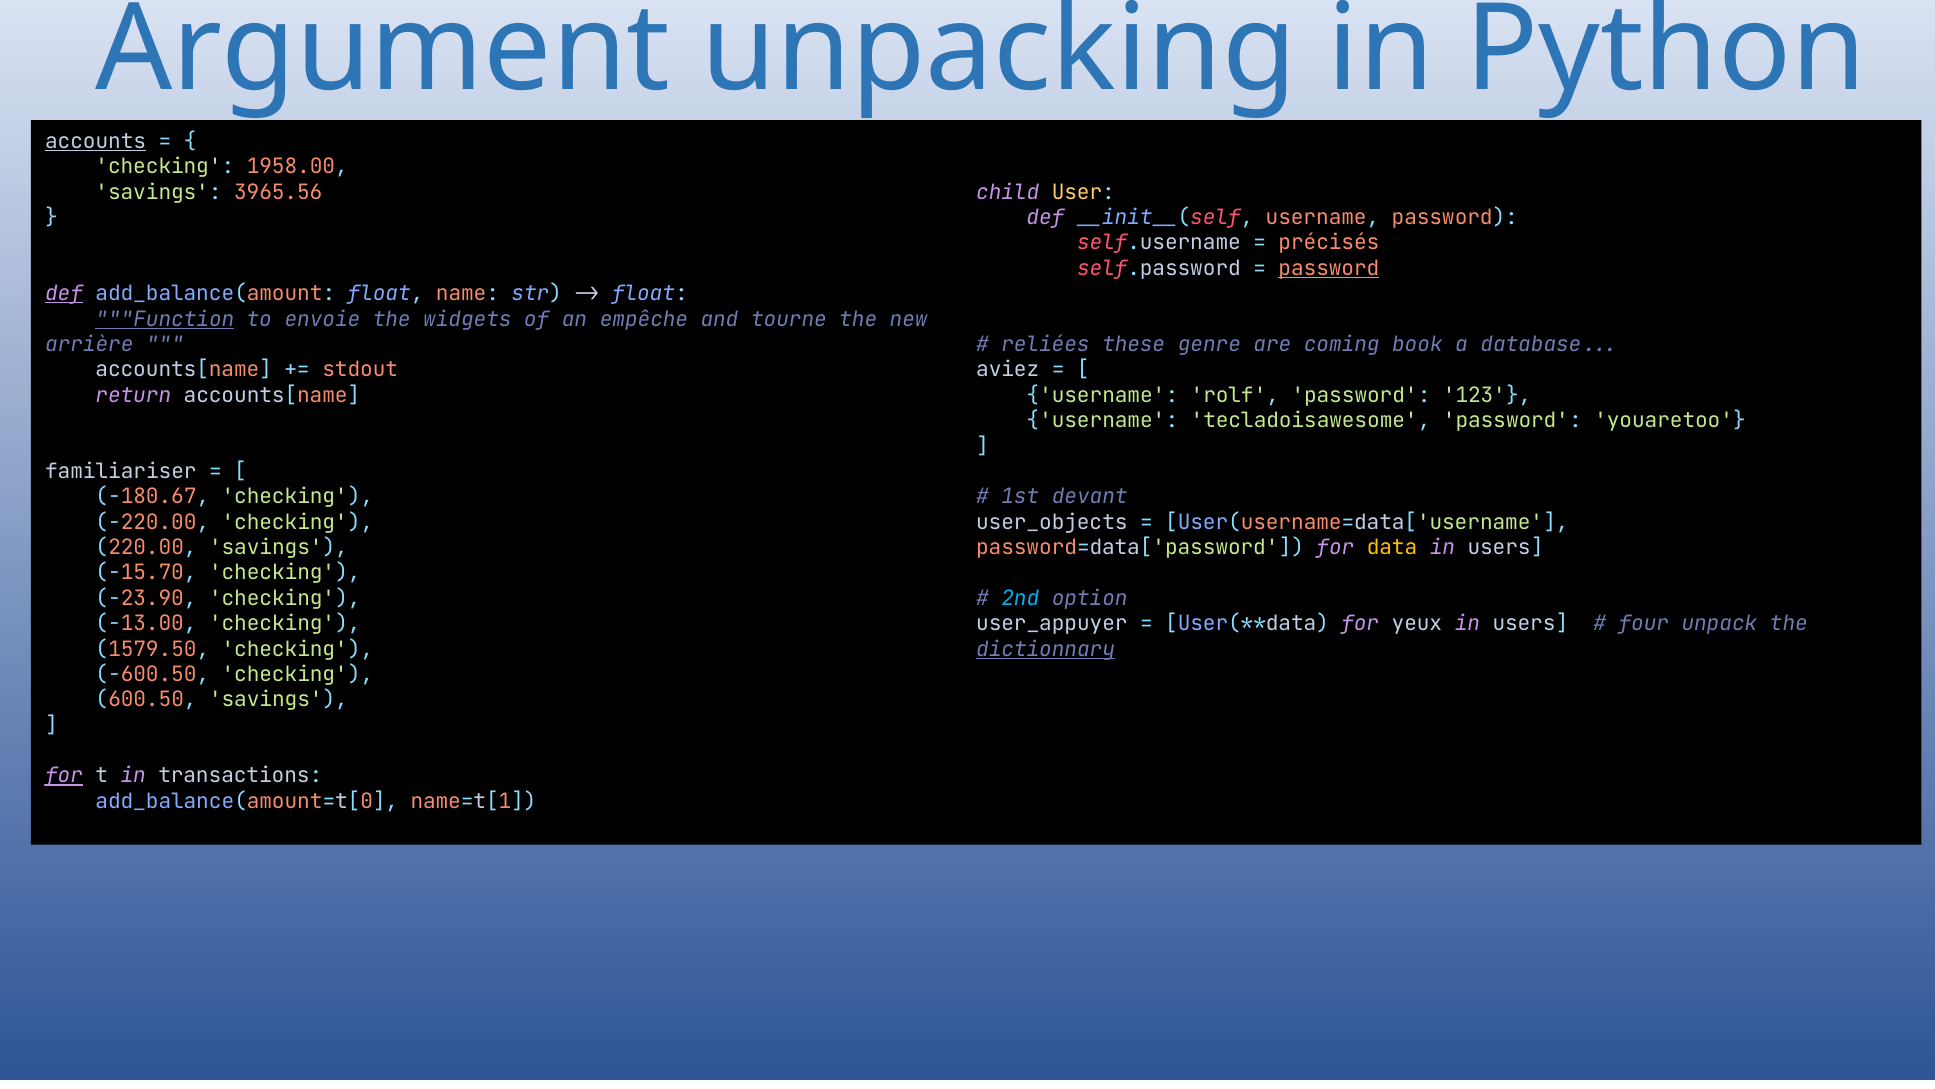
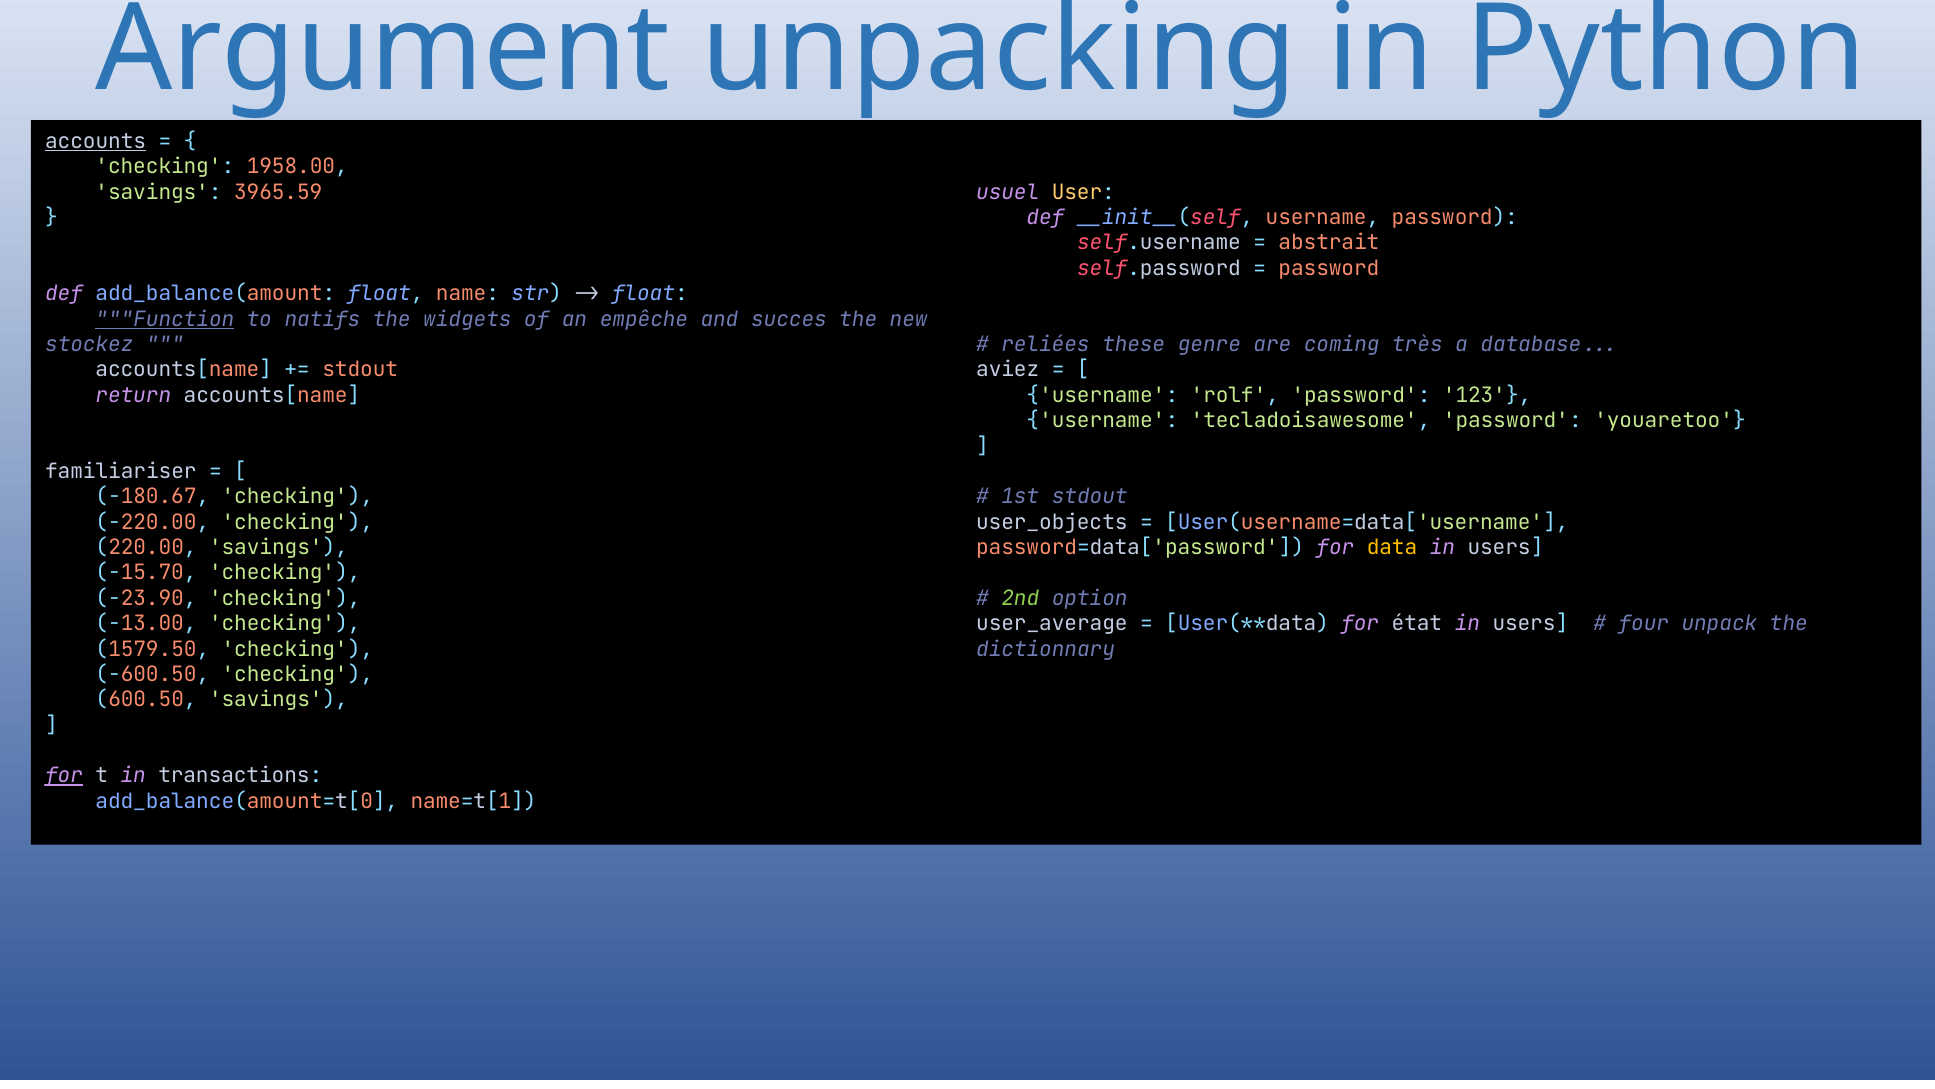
3965.56: 3965.56 -> 3965.59 (278, 192)
child: child -> usuel (1008, 192)
précisés: précisés -> abstrait (1329, 243)
password underline: present -> none (1329, 268)
def underline: present -> none (64, 294)
envoie: envoie -> natifs (323, 319)
tourne: tourne -> succes (789, 319)
arrière: arrière -> stockez (115, 344)
book: book -> très (1417, 344)
1st devant: devant -> stdout (1090, 497)
2nd colour: light blue -> light green (1020, 598)
user_appuyer: user_appuyer -> user_average (1052, 623)
yeux: yeux -> état (1417, 623)
dictionnary underline: present -> none (1046, 649)
